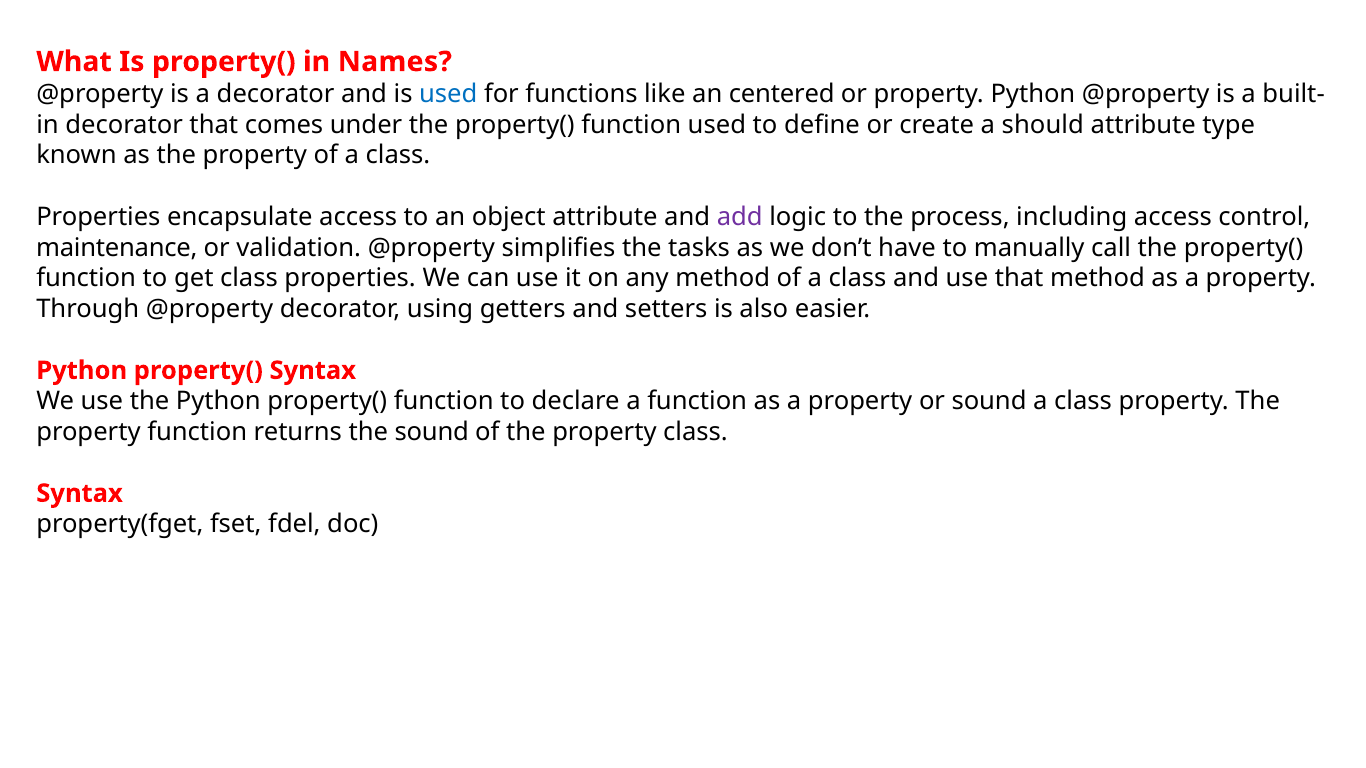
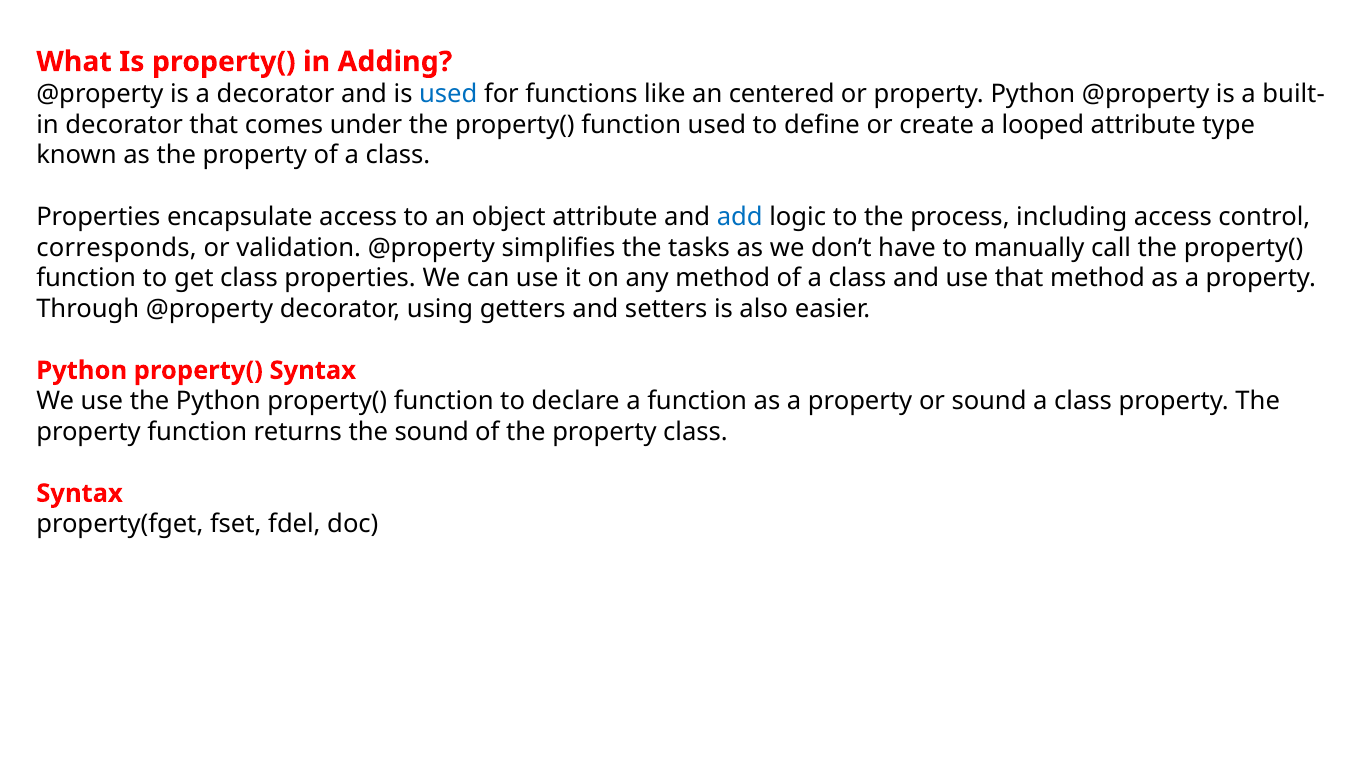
Names: Names -> Adding (395, 62)
should: should -> looped (1043, 125)
add colour: purple -> blue (740, 217)
maintenance: maintenance -> corresponds (117, 248)
